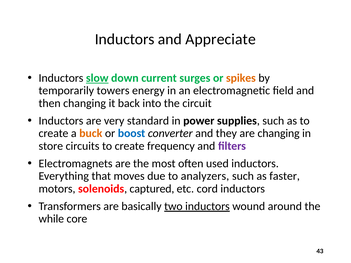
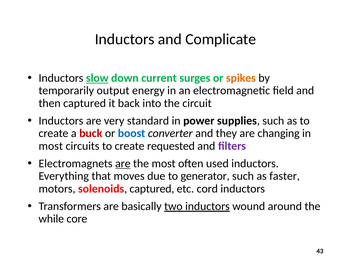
Appreciate: Appreciate -> Complicate (221, 39)
towers: towers -> output (113, 91)
then changing: changing -> captured (85, 103)
buck colour: orange -> red (91, 133)
store: store -> most (51, 146)
frequency: frequency -> requested (171, 146)
are underline: none -> present (123, 164)
analyzers: analyzers -> generator (205, 176)
